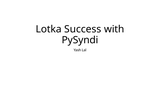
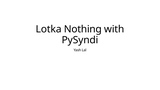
Success: Success -> Nothing (83, 29)
